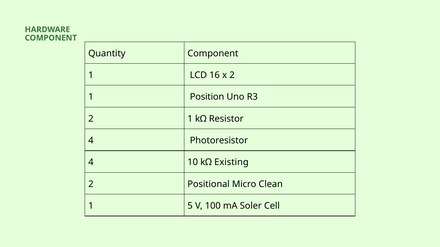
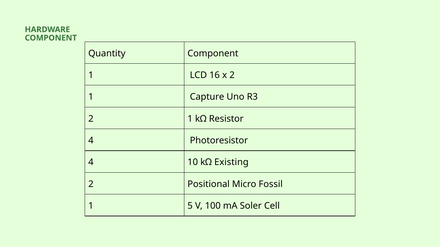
Position: Position -> Capture (207, 97)
Clean: Clean -> Fossil (271, 184)
